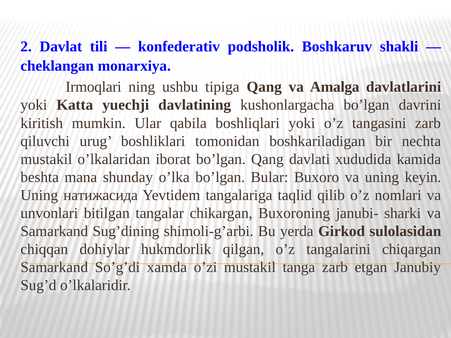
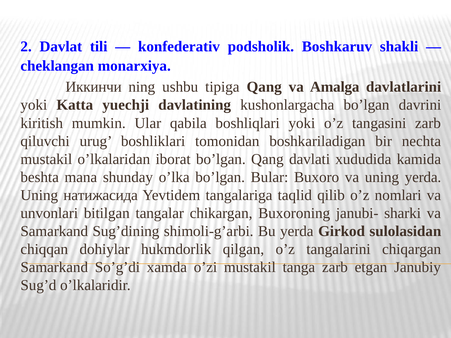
Irmoqlari: Irmoqlari -> Иккинчи (94, 87)
uning keyin: keyin -> yerda (423, 177)
